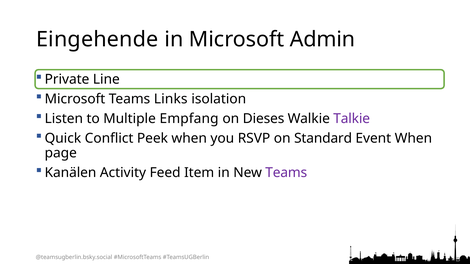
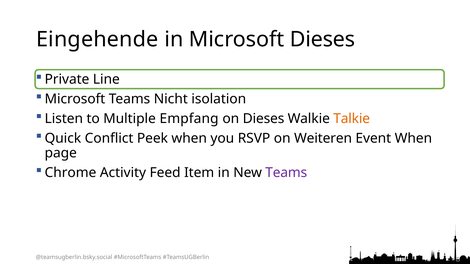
Microsoft Admin: Admin -> Dieses (323, 39)
Links: Links -> Nicht (171, 99)
Talkie colour: purple -> orange (352, 119)
Standard: Standard -> Weiteren (323, 138)
Kanälen: Kanälen -> Chrome (70, 173)
